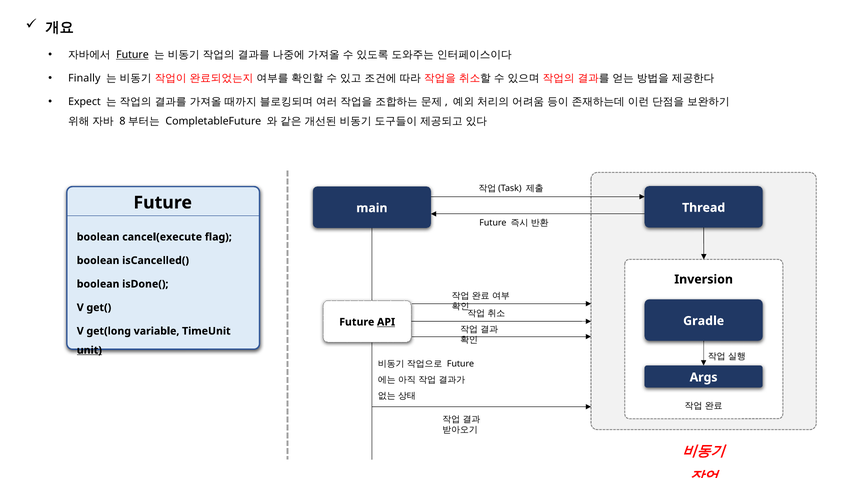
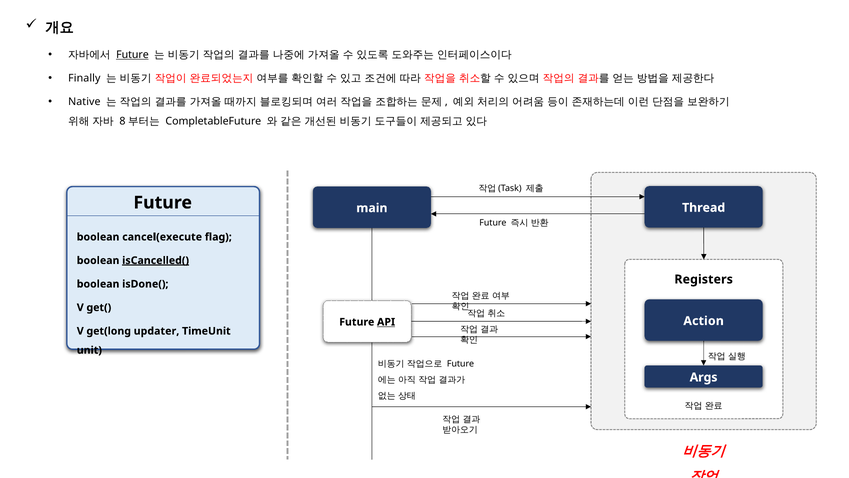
Expect: Expect -> Native (84, 102)
isCancelled( underline: none -> present (156, 260)
Inversion: Inversion -> Registers (704, 279)
Gradle: Gradle -> Action (704, 321)
variable: variable -> updater (157, 331)
unit underline: present -> none (89, 350)
